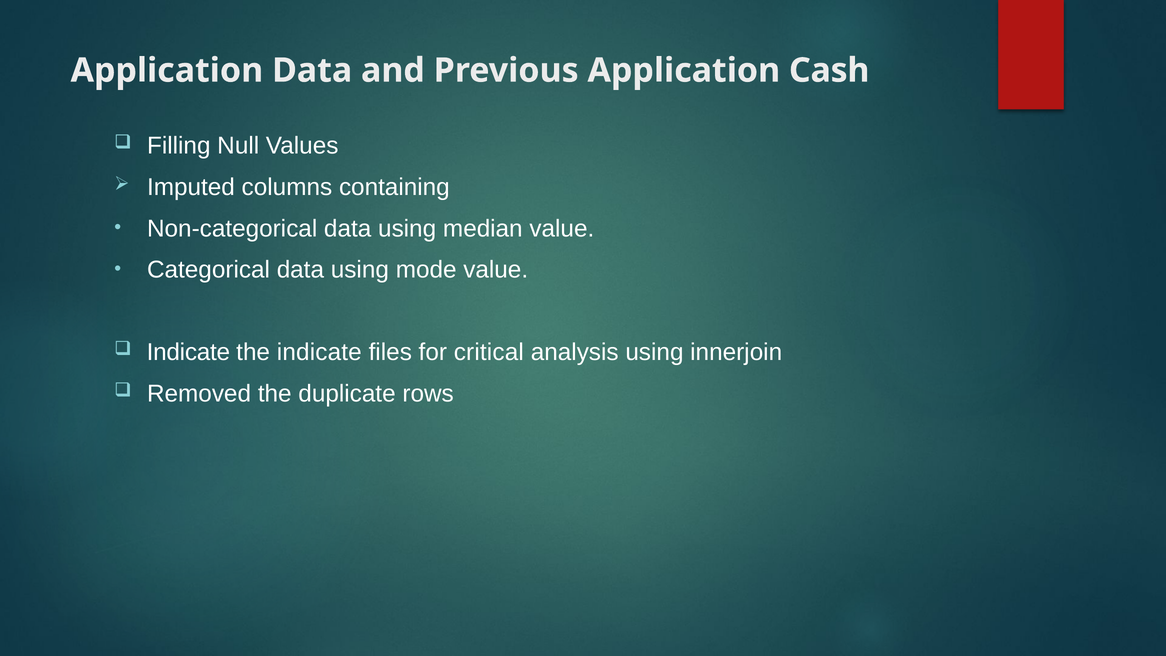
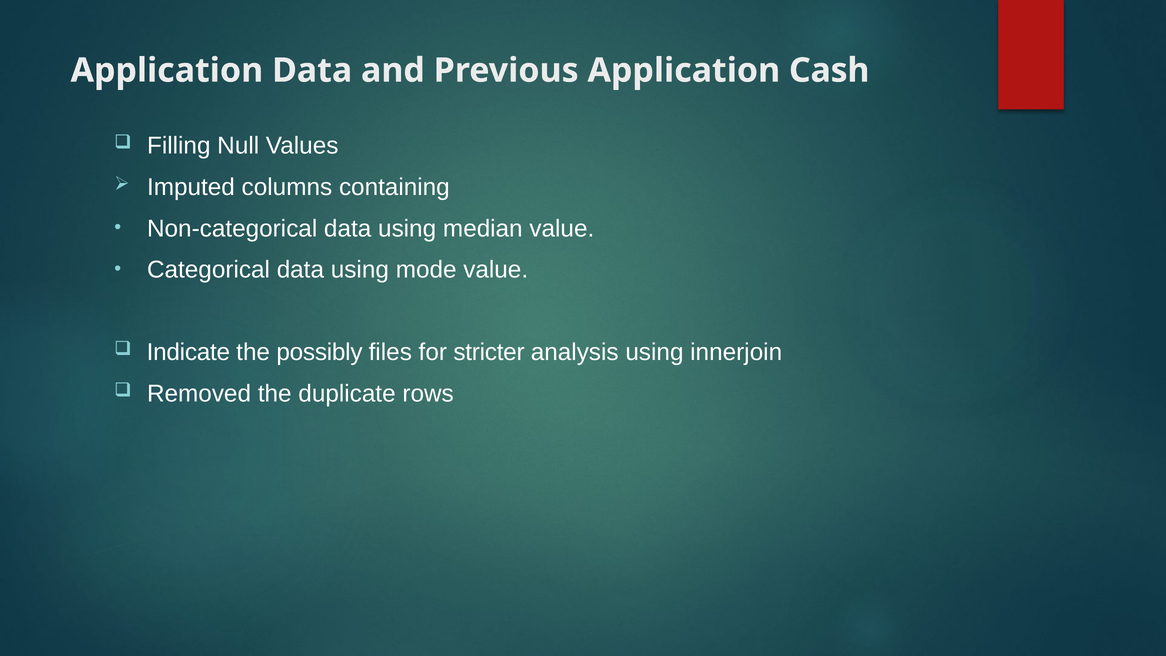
the indicate: indicate -> possibly (319, 352)
critical: critical -> stricter (489, 352)
